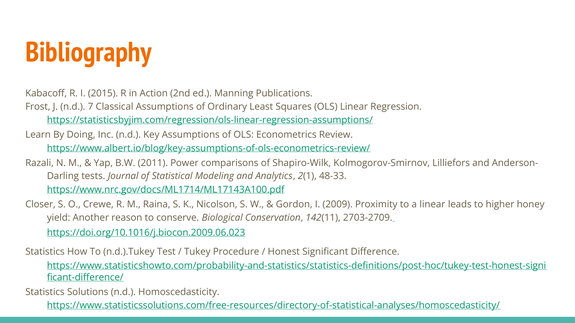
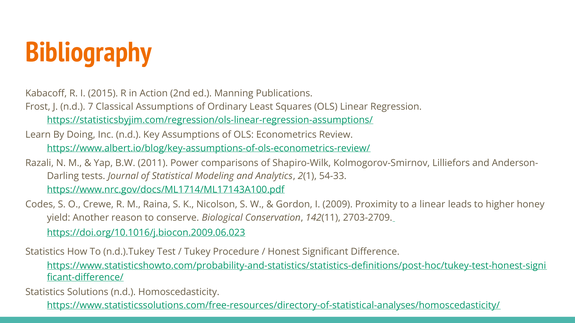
48-33: 48-33 -> 54-33 (333, 176)
Closer: Closer -> Codes (40, 205)
